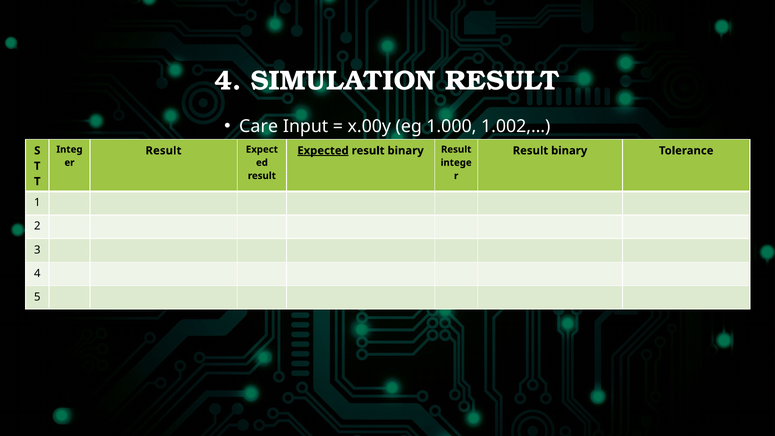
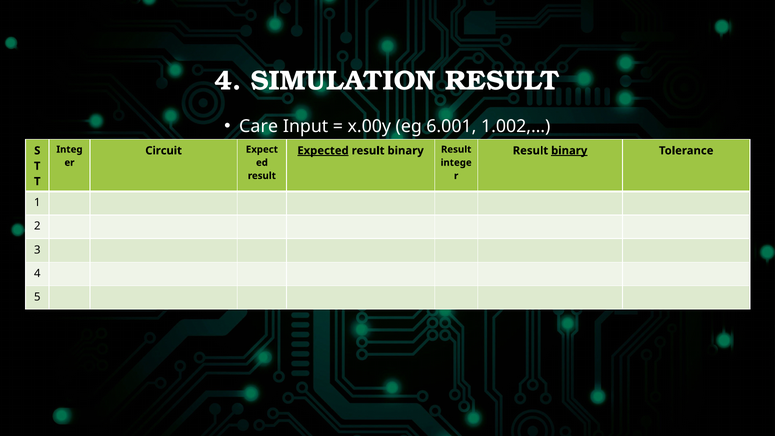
1.000: 1.000 -> 6.001 (451, 127)
Result: Result -> Circuit (164, 151)
binary underline: none -> present (569, 151)
